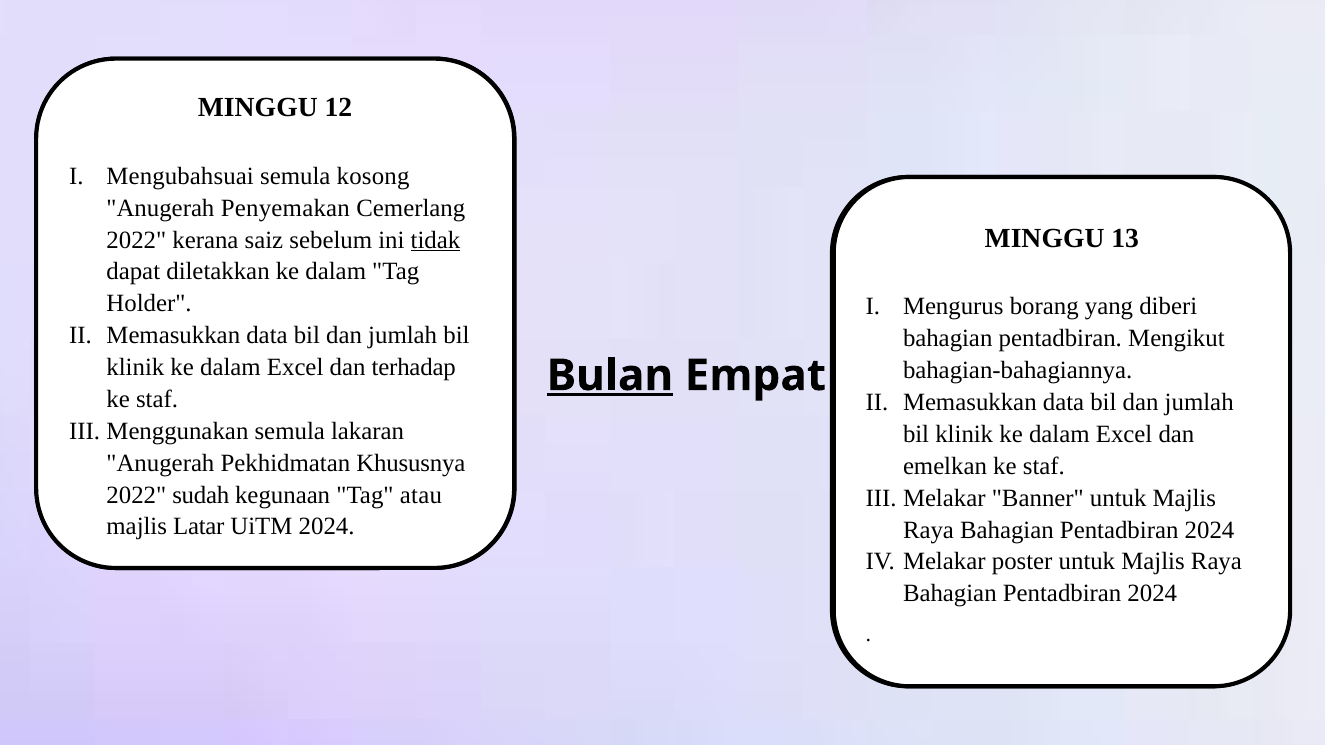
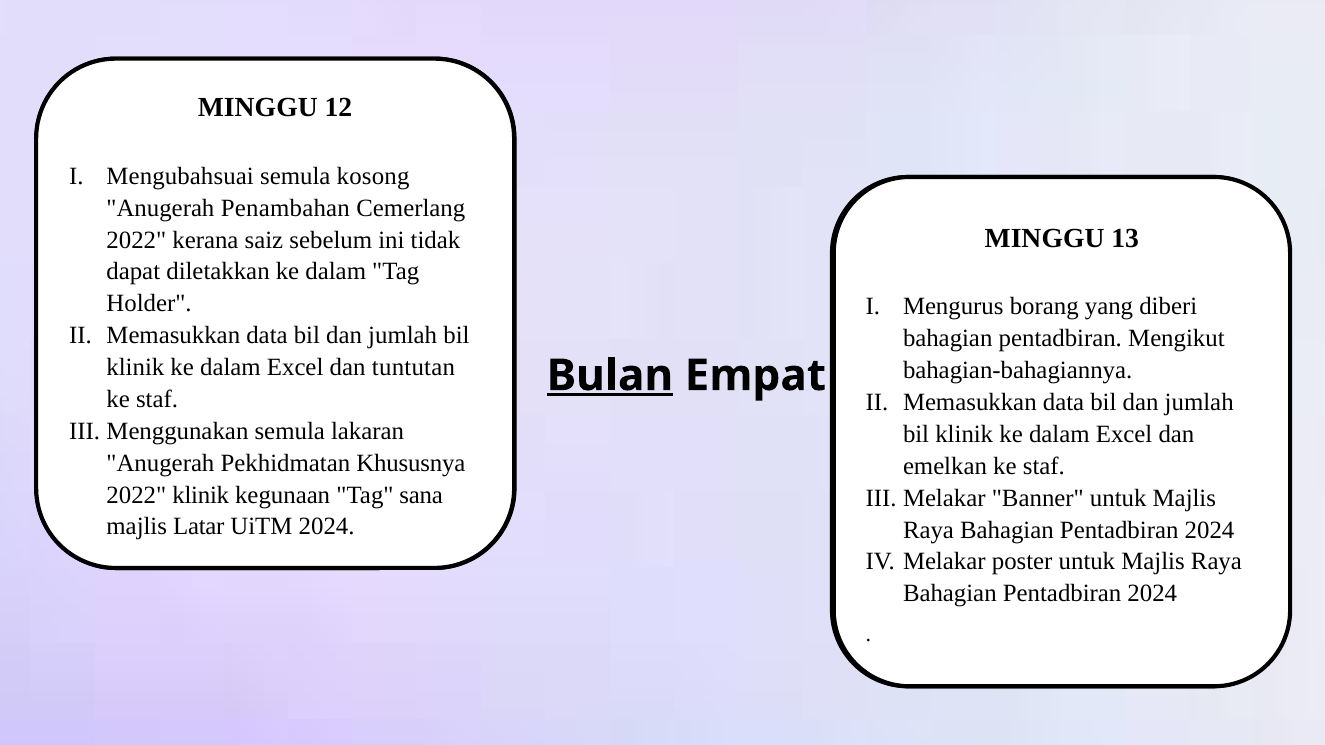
Penyemakan: Penyemakan -> Penambahan (285, 208)
tidak underline: present -> none (435, 240)
terhadap: terhadap -> tuntutan (414, 368)
2022 sudah: sudah -> klinik (201, 495)
atau: atau -> sana (421, 495)
